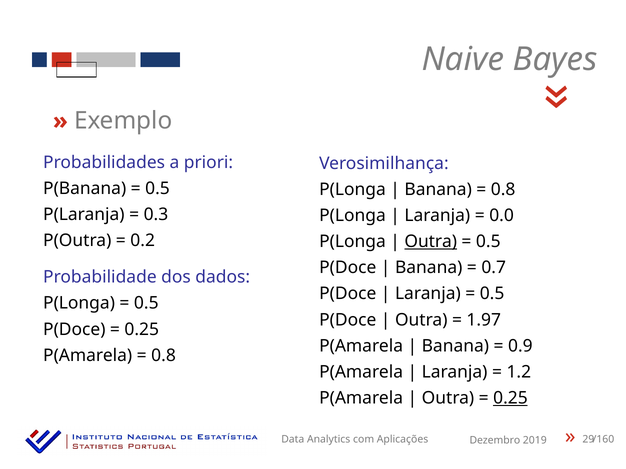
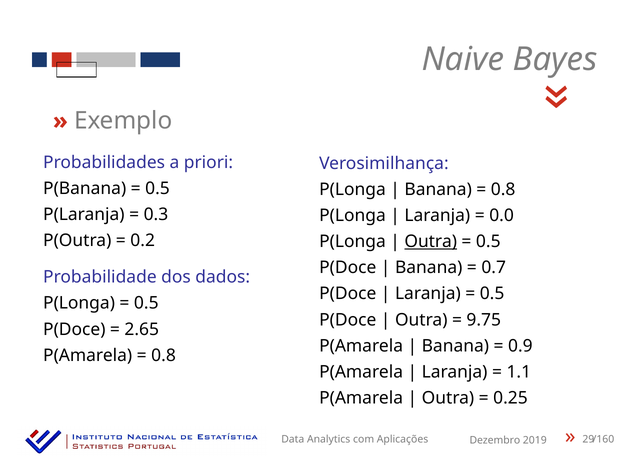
1.97: 1.97 -> 9.75 (484, 320)
0.25: 0.25 -> 2.65 (142, 330)
1.2: 1.2 -> 1.1 (519, 372)
0.25 underline: present -> none (510, 398)
